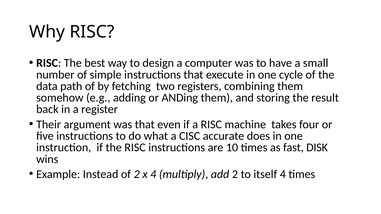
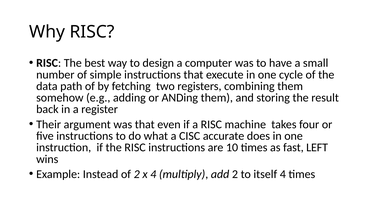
DISK: DISK -> LEFT (317, 148)
